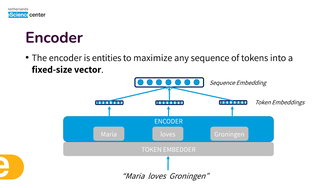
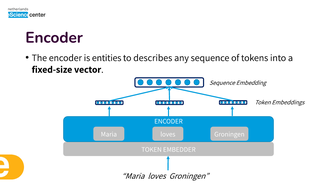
maximize: maximize -> describes (153, 58)
